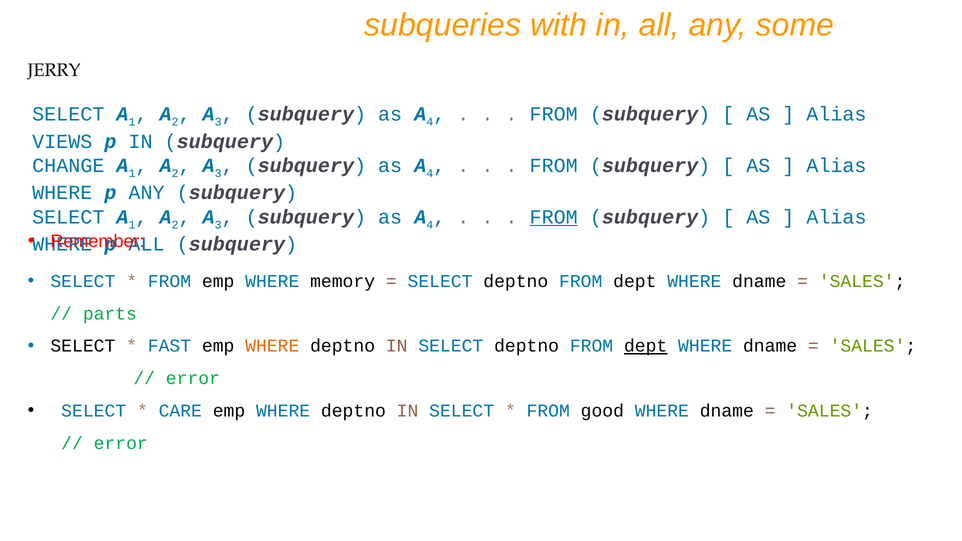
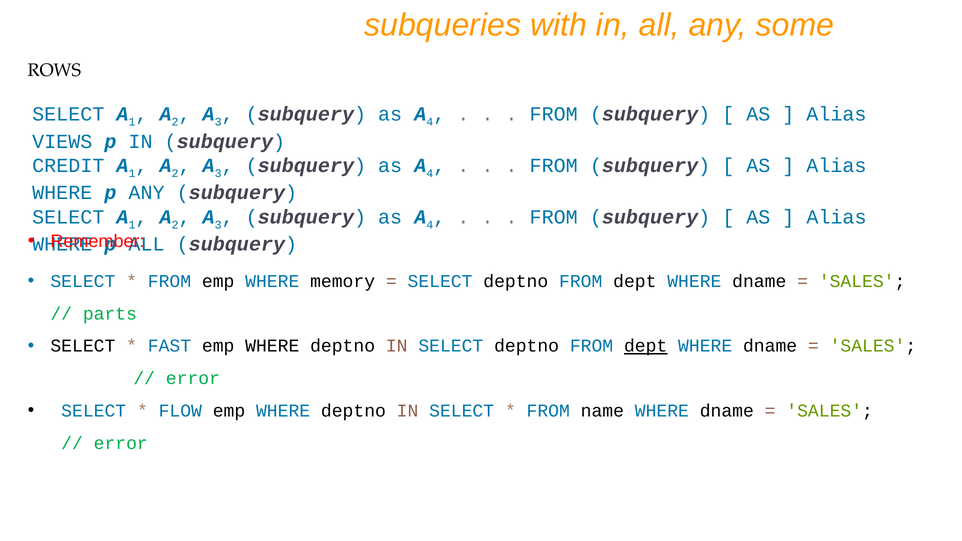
JERRY: JERRY -> ROWS (54, 70)
CHANGE: CHANGE -> CREDIT (68, 166)
FROM underline: present -> none (554, 217)
WHERE colour: orange -> black (272, 346)
CARE: CARE -> FLOW (180, 411)
good: good -> name (602, 411)
